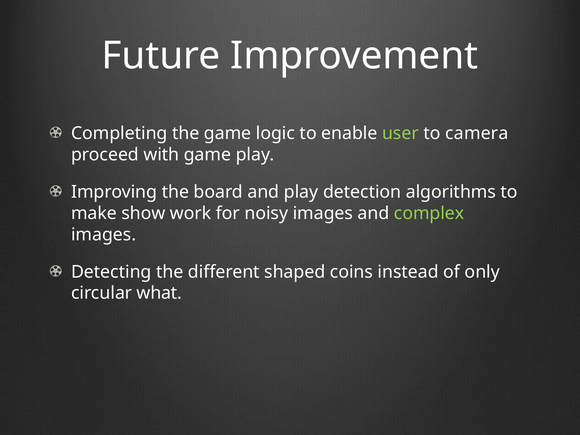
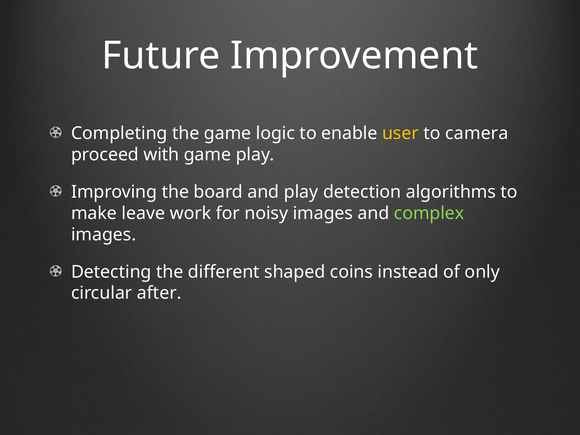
user colour: light green -> yellow (400, 133)
show: show -> leave (143, 213)
what: what -> after (159, 293)
